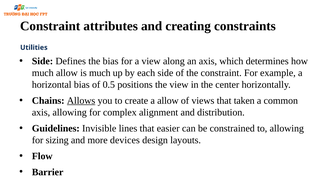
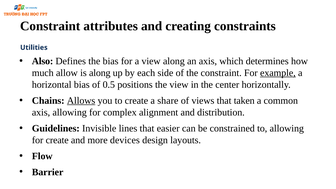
Side: Side -> Also (43, 61)
is much: much -> along (100, 73)
example underline: none -> present (278, 73)
a allow: allow -> share (168, 101)
for sizing: sizing -> create (57, 140)
